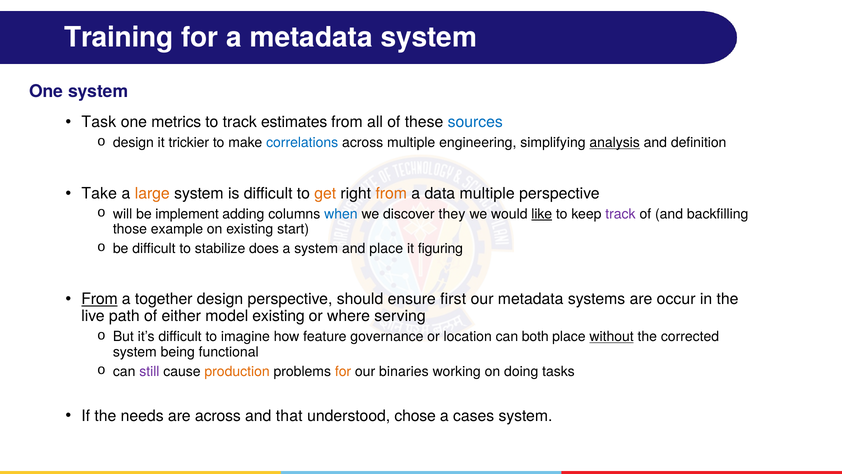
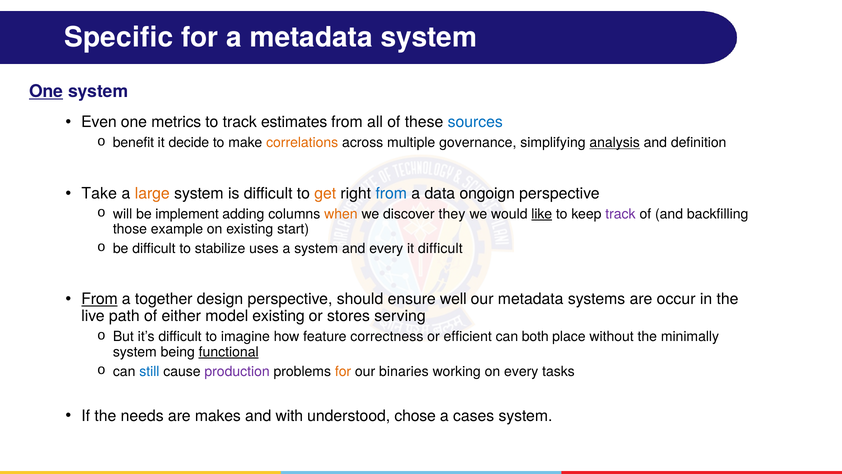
Training: Training -> Specific (119, 37)
One underline: none -> present (46, 91)
Task: Task -> Even (99, 122)
design: design -> benefit (133, 143)
trickier: trickier -> decide (189, 143)
correlations colour: blue -> orange (302, 143)
engineering: engineering -> governance (478, 143)
from colour: orange -> blue (391, 193)
data multiple: multiple -> ongoign (487, 193)
when colour: blue -> orange (341, 214)
does: does -> uses (264, 248)
and place: place -> every (386, 248)
it figuring: figuring -> difficult (440, 248)
first: first -> well (453, 299)
where: where -> stores (349, 316)
governance: governance -> correctness (387, 337)
location: location -> efficient (468, 337)
without underline: present -> none (612, 337)
corrected: corrected -> minimally (690, 337)
functional underline: none -> present (229, 352)
still colour: purple -> blue (149, 371)
production colour: orange -> purple (237, 371)
on doing: doing -> every (521, 371)
are across: across -> makes (218, 415)
that: that -> with (289, 415)
